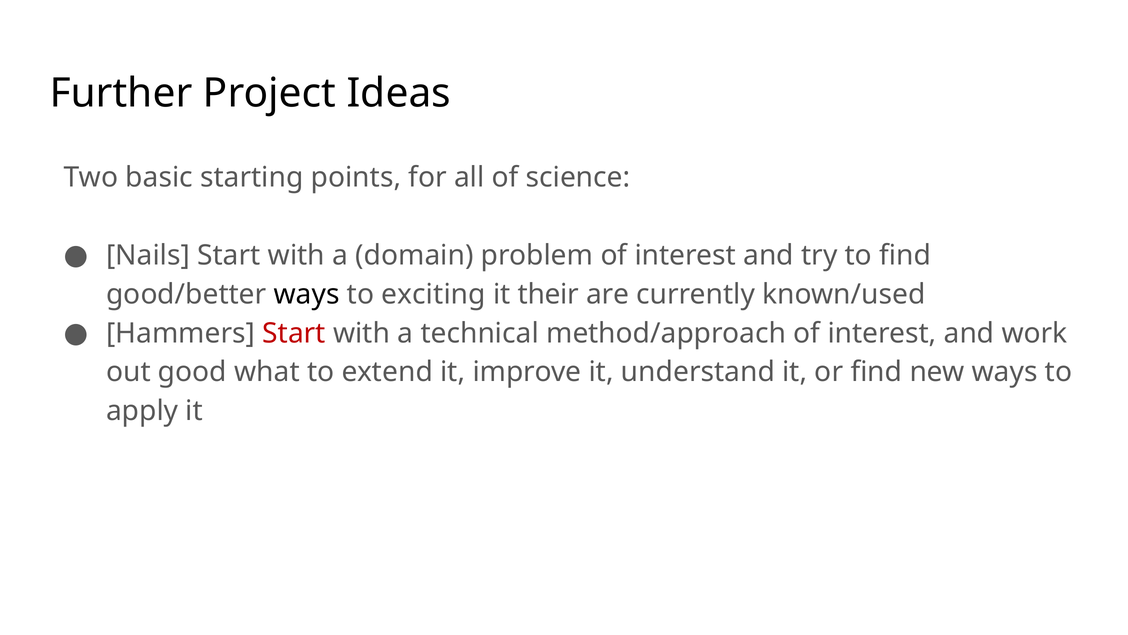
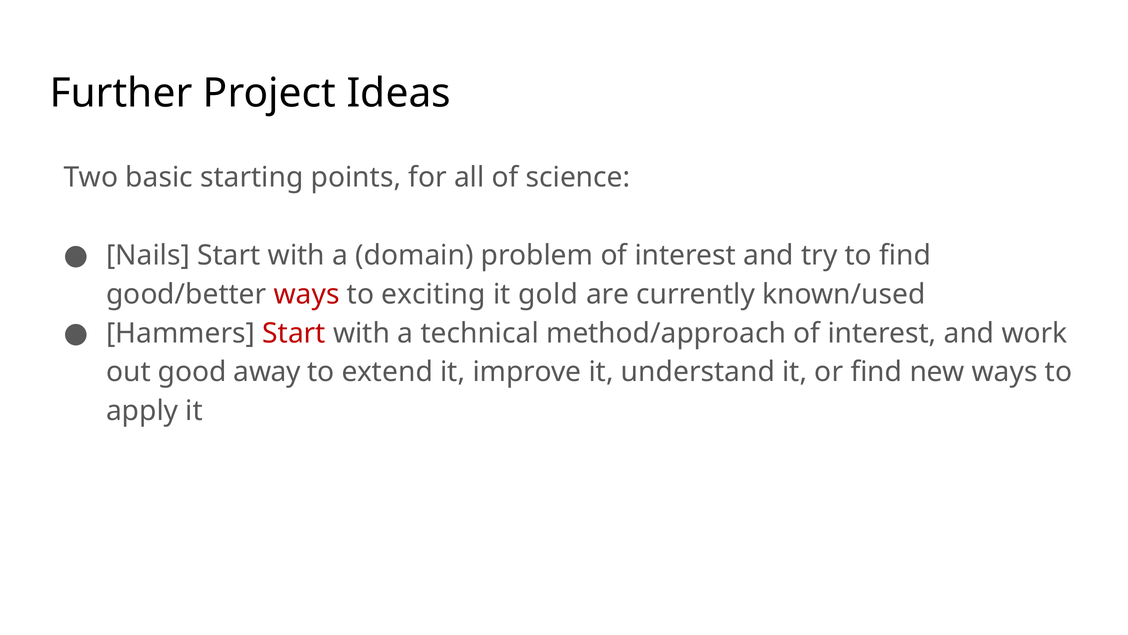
ways colour: black -> red (307, 294)
their: their -> gold (548, 294)
what: what -> away (267, 372)
